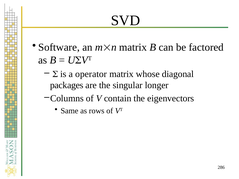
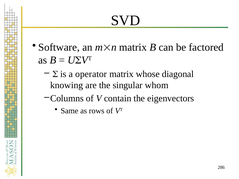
packages: packages -> knowing (67, 85)
longer: longer -> whom (157, 85)
